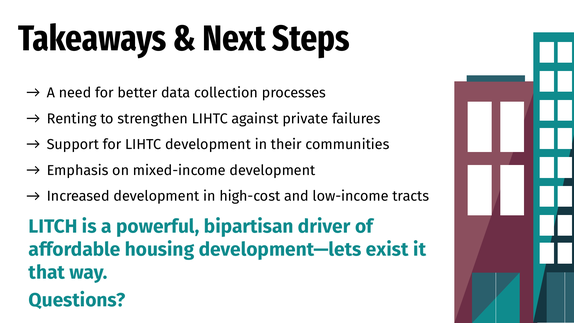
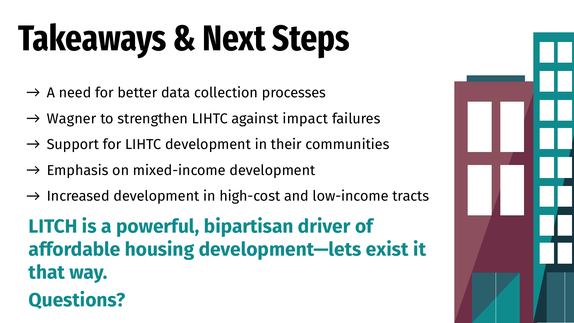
Renting: Renting -> Wagner (72, 119)
private: private -> impact (305, 119)
